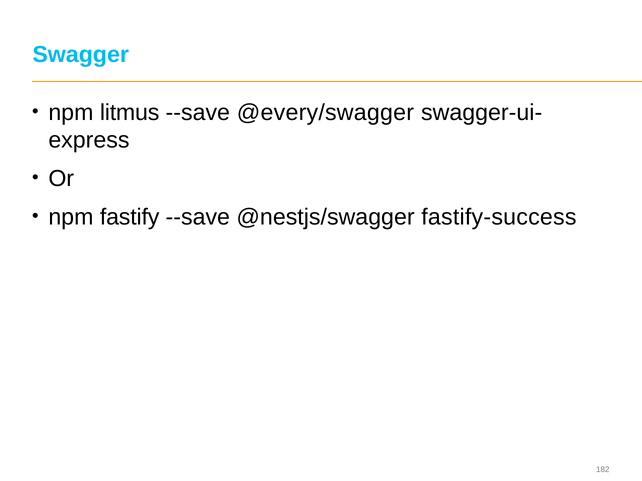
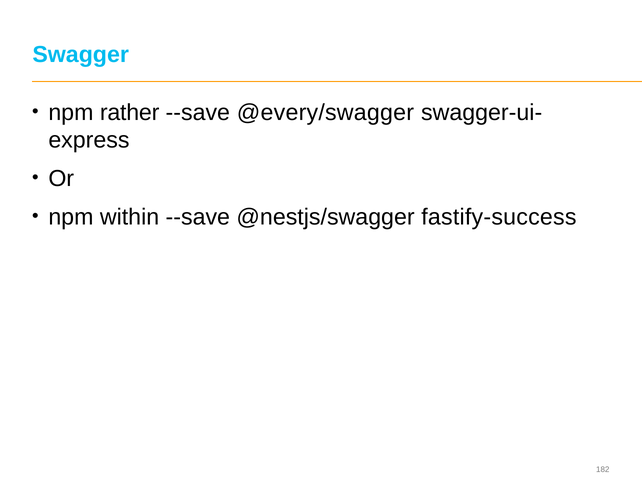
litmus: litmus -> rather (130, 112)
fastify: fastify -> within (130, 217)
